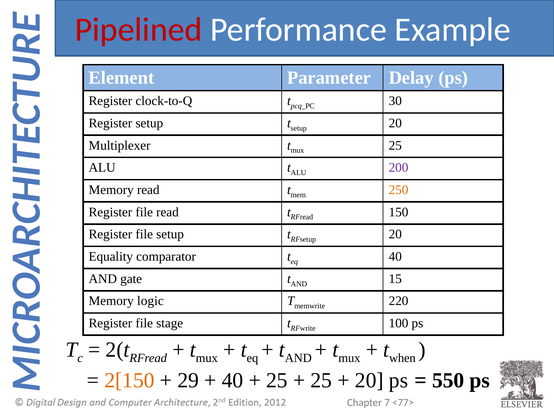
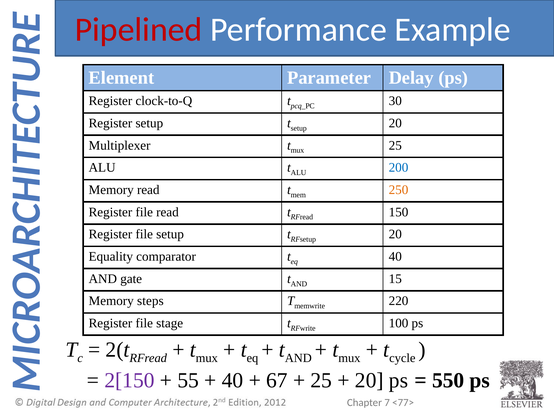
200 colour: purple -> blue (399, 167)
logic: logic -> steps (150, 301)
when: when -> cycle (402, 358)
2[150 colour: orange -> purple (130, 380)
29: 29 -> 55 (188, 380)
25: 25 -> 67 (277, 380)
